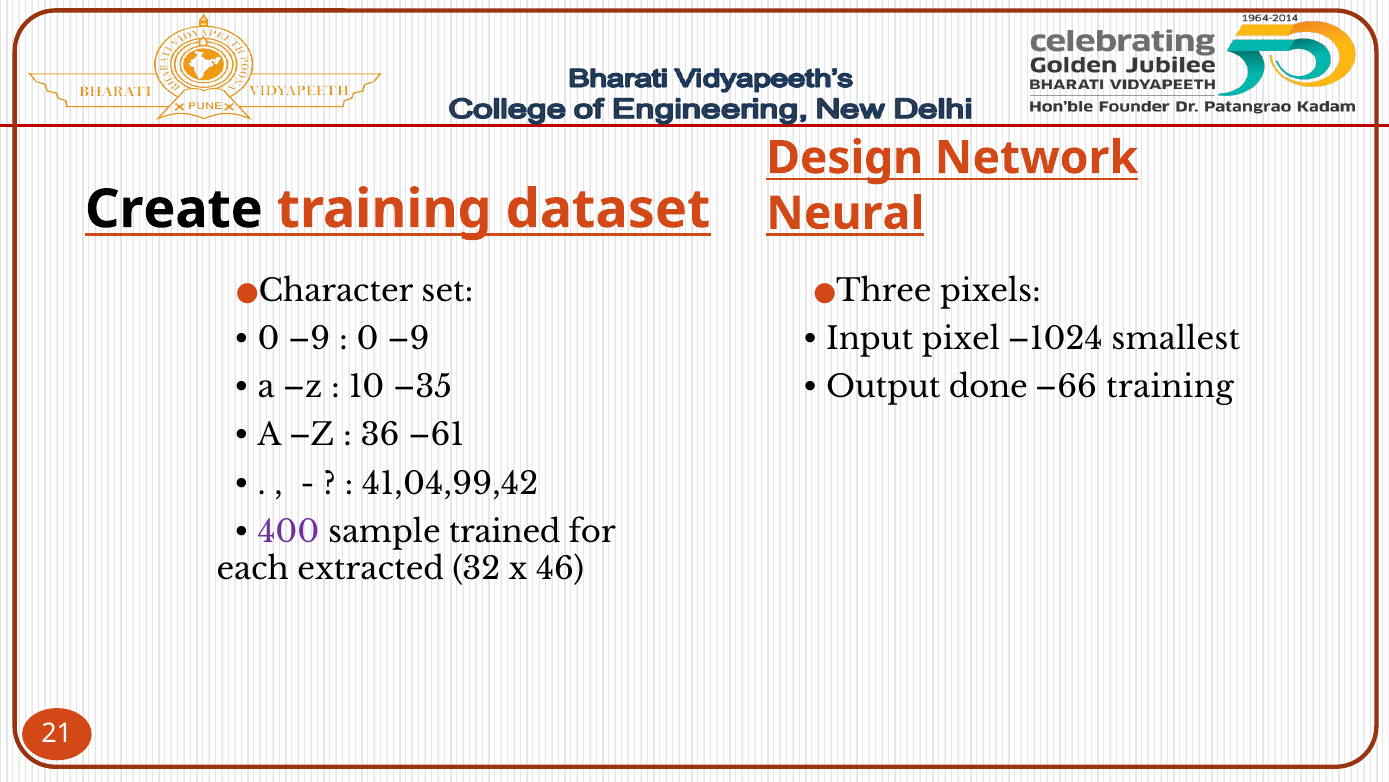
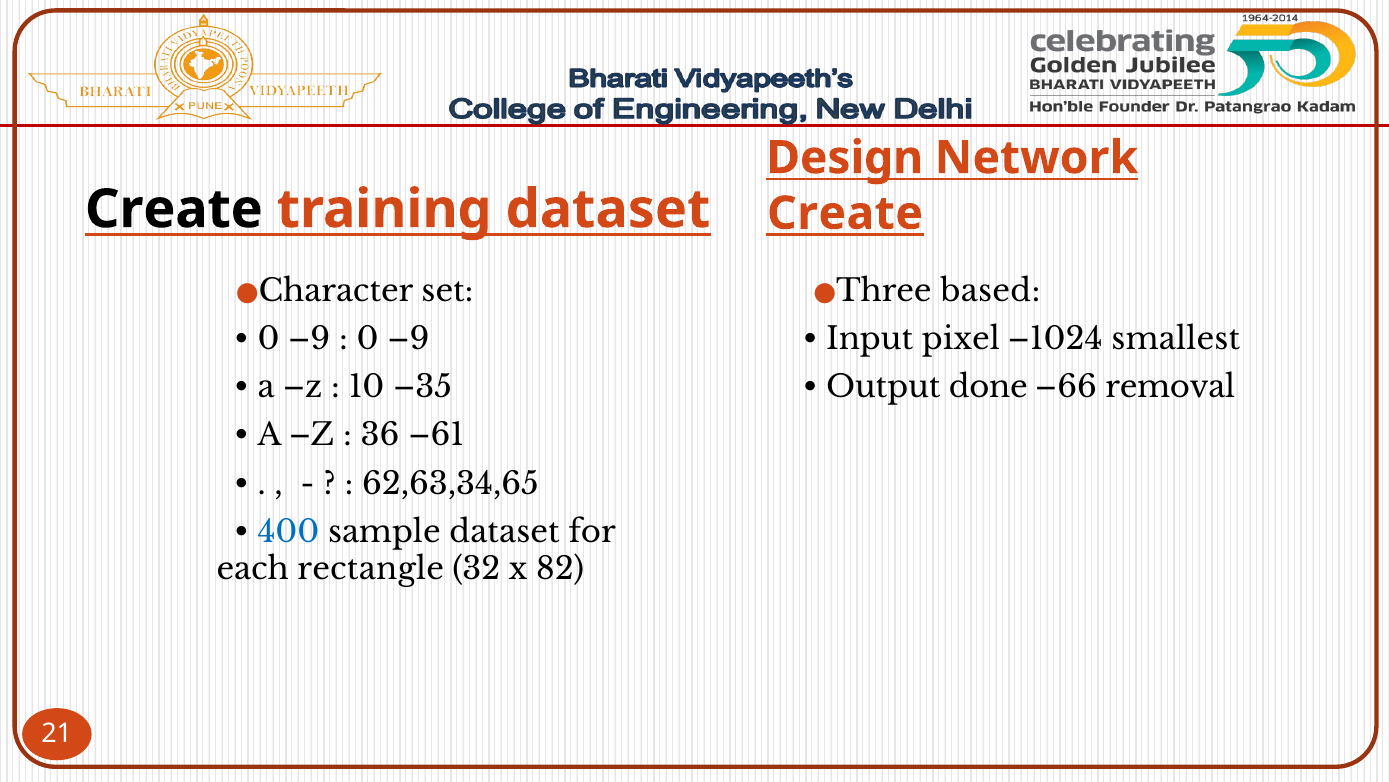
Neural: Neural -> Create (845, 213)
pixels: pixels -> based (990, 291)
–66 training: training -> removal (1170, 387)
41,04,99,42: 41,04,99,42 -> 62,63,34,65 (450, 484)
400 colour: purple -> blue (288, 532)
sample trained: trained -> dataset (505, 532)
extracted: extracted -> rectangle (371, 569)
46: 46 -> 82 (560, 569)
